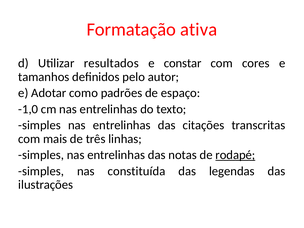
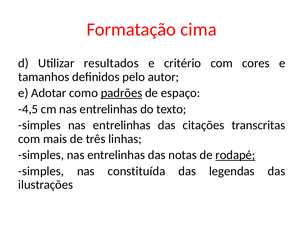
ativa: ativa -> cima (199, 29)
constar: constar -> critério (183, 63)
padrões underline: none -> present (122, 93)
-1,0: -1,0 -> -4,5 (28, 109)
